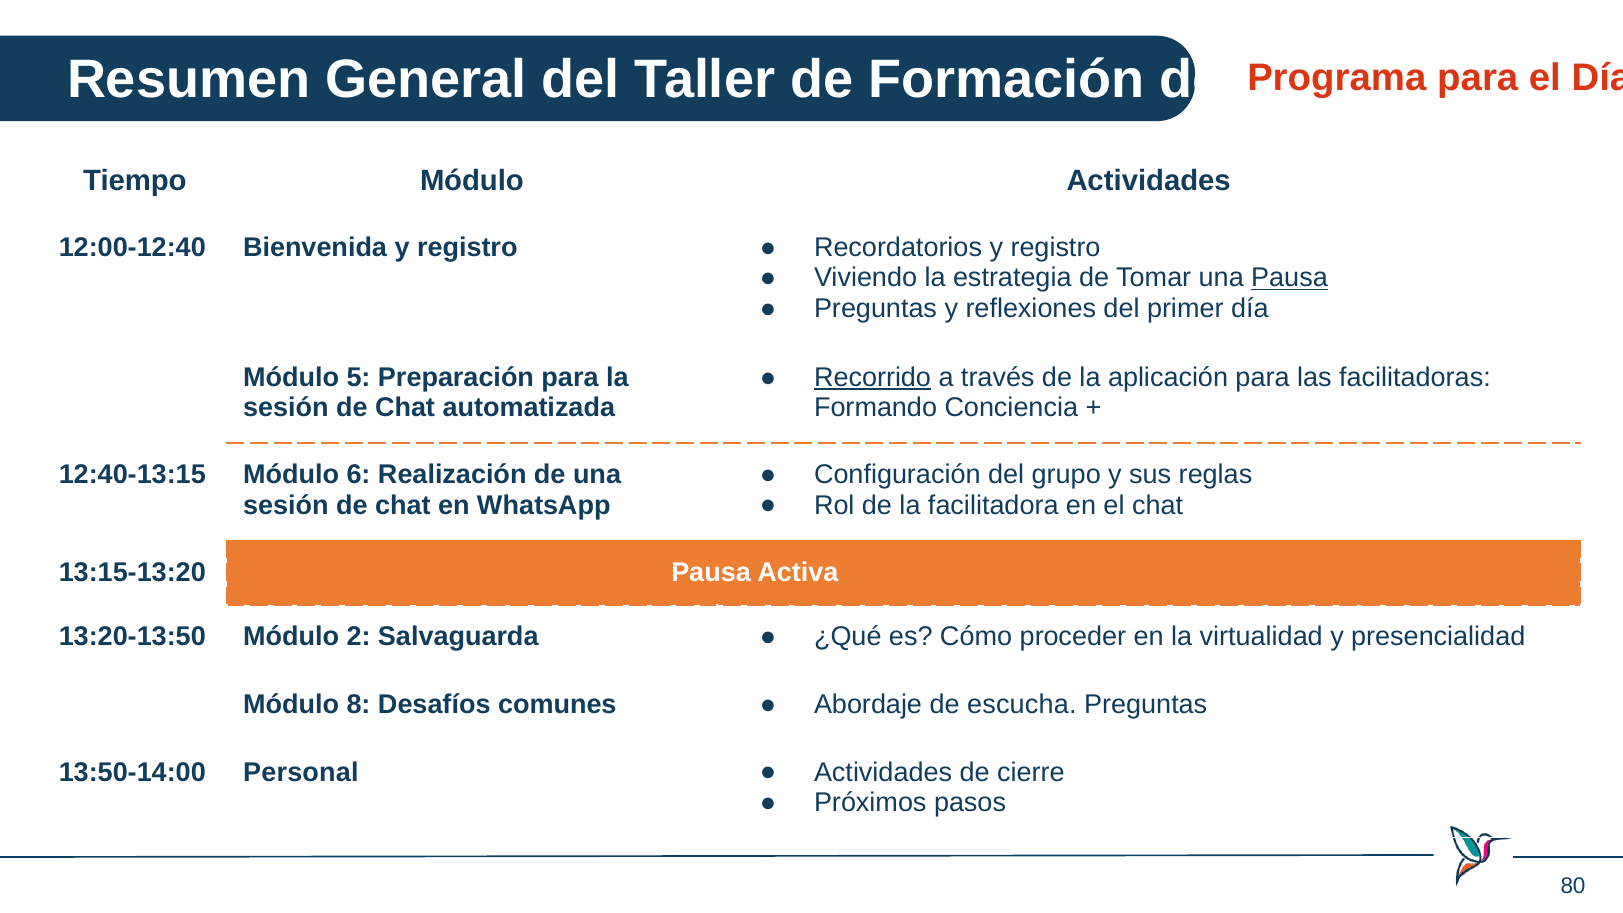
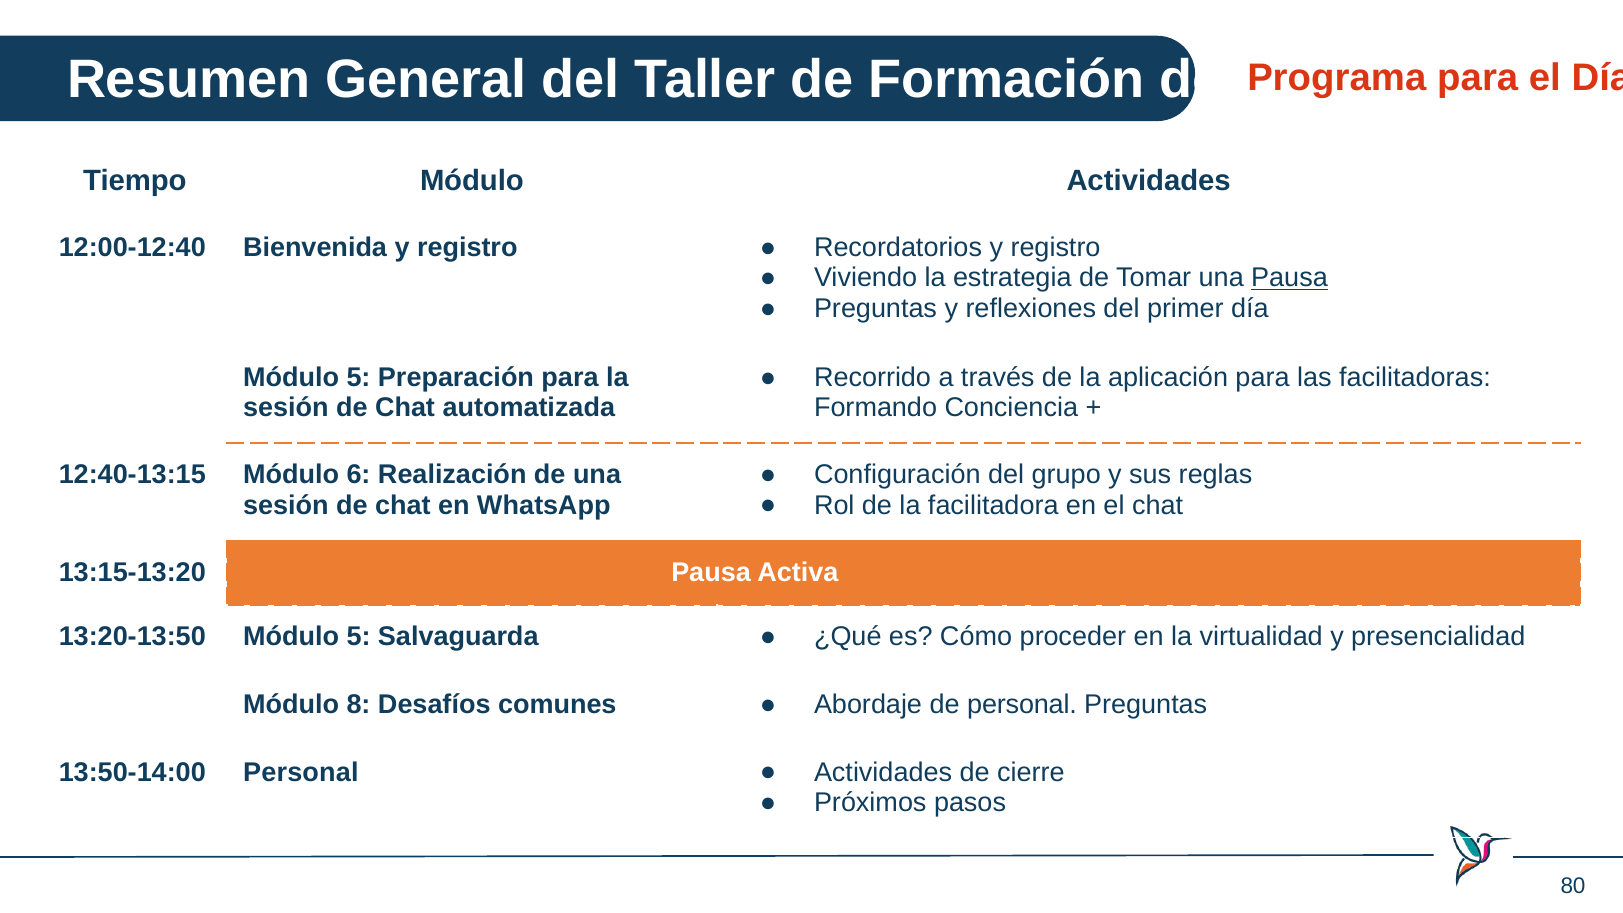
Recorrido underline: present -> none (873, 377)
13:20-13:50 Módulo 2: 2 -> 5 (359, 637)
de escucha: escucha -> personal (1022, 705)
